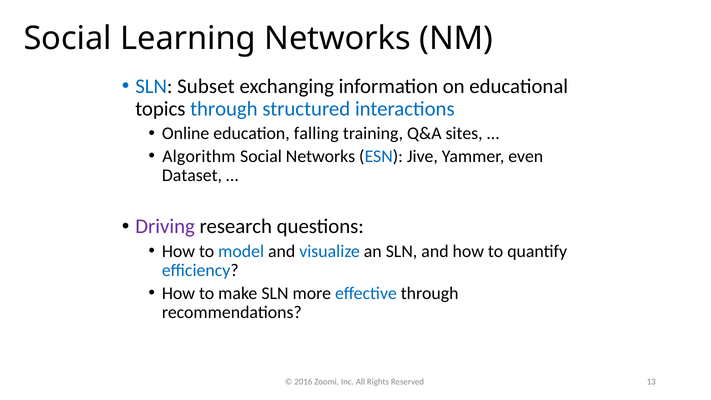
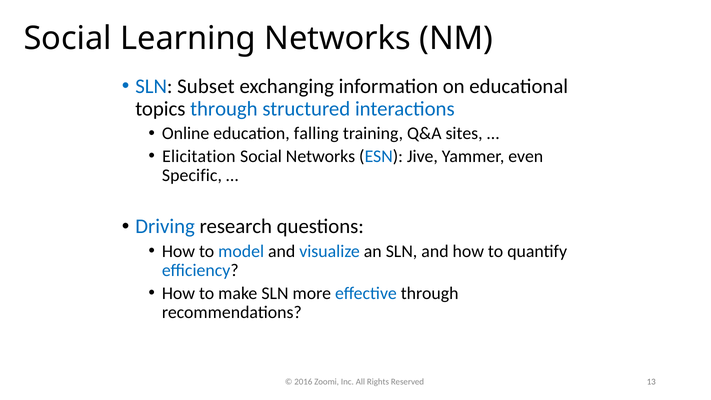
Algorithm: Algorithm -> Elicitation (199, 156)
Dataset: Dataset -> Specific (192, 175)
Driving colour: purple -> blue (165, 227)
